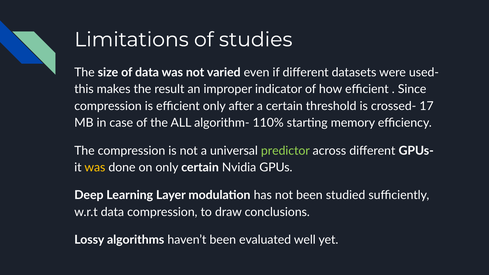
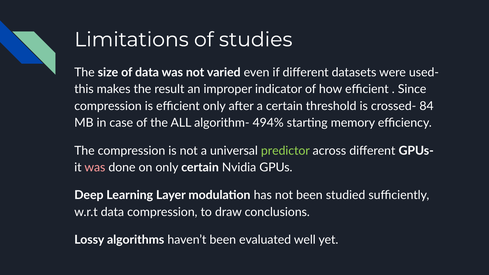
17: 17 -> 84 (427, 106)
110%: 110% -> 494% (268, 123)
was colour: yellow -> pink (95, 168)
